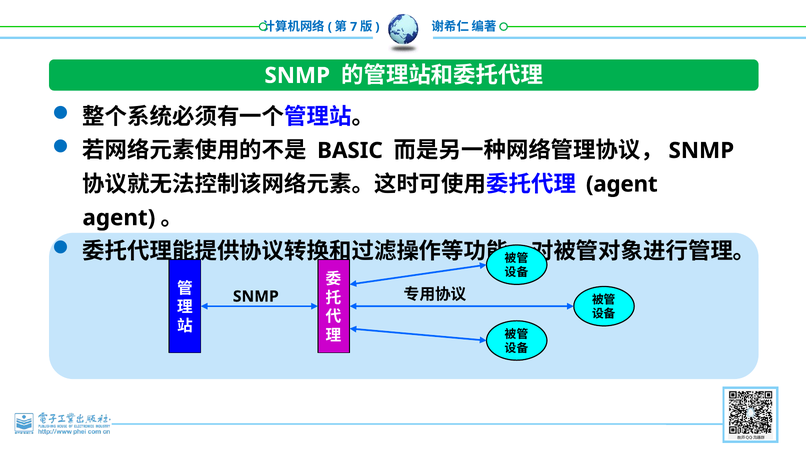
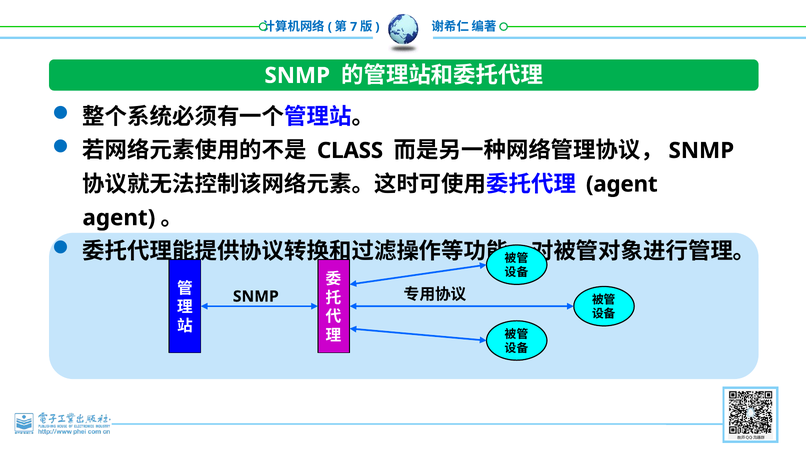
BASIC: BASIC -> CLASS (350, 150)
